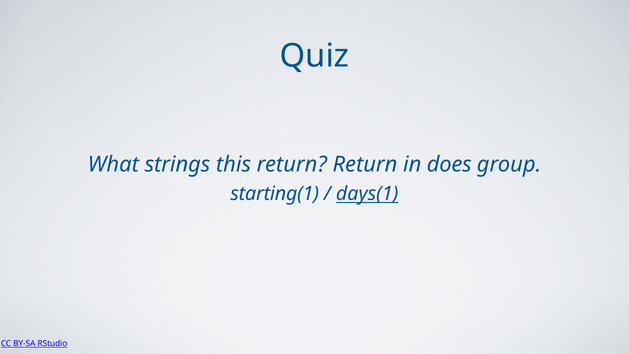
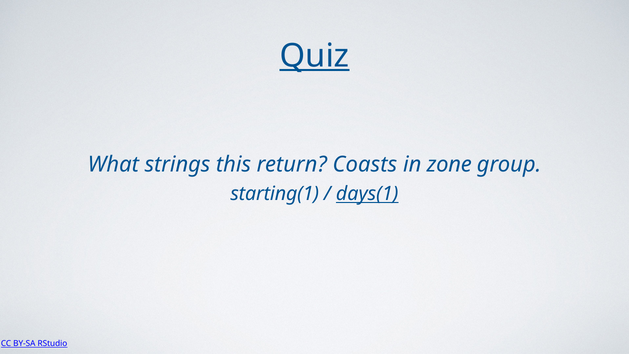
Quiz underline: none -> present (315, 56)
return Return: Return -> Coasts (365, 164)
does: does -> zone (449, 164)
